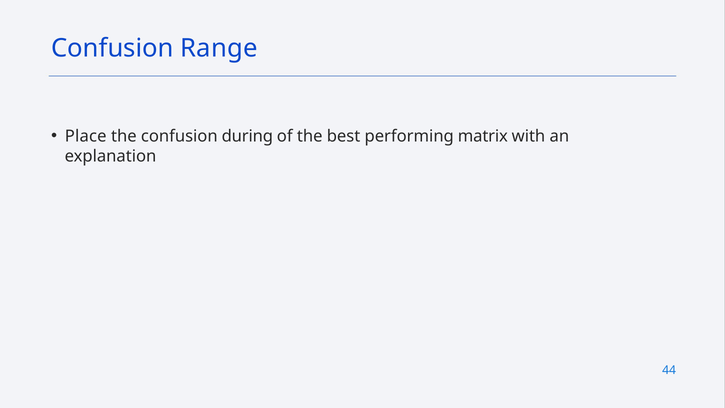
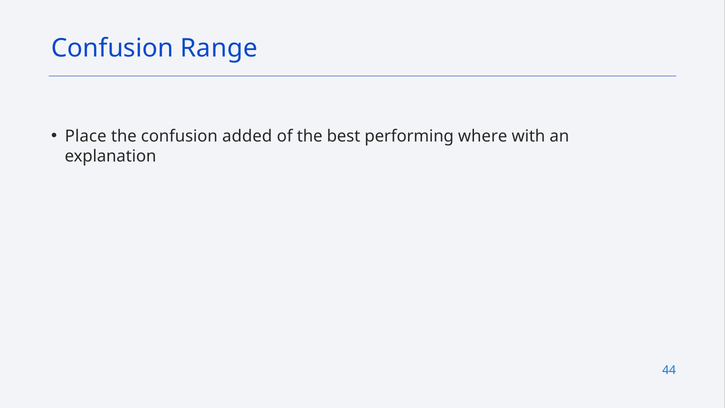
during: during -> added (247, 136)
matrix: matrix -> where (483, 136)
